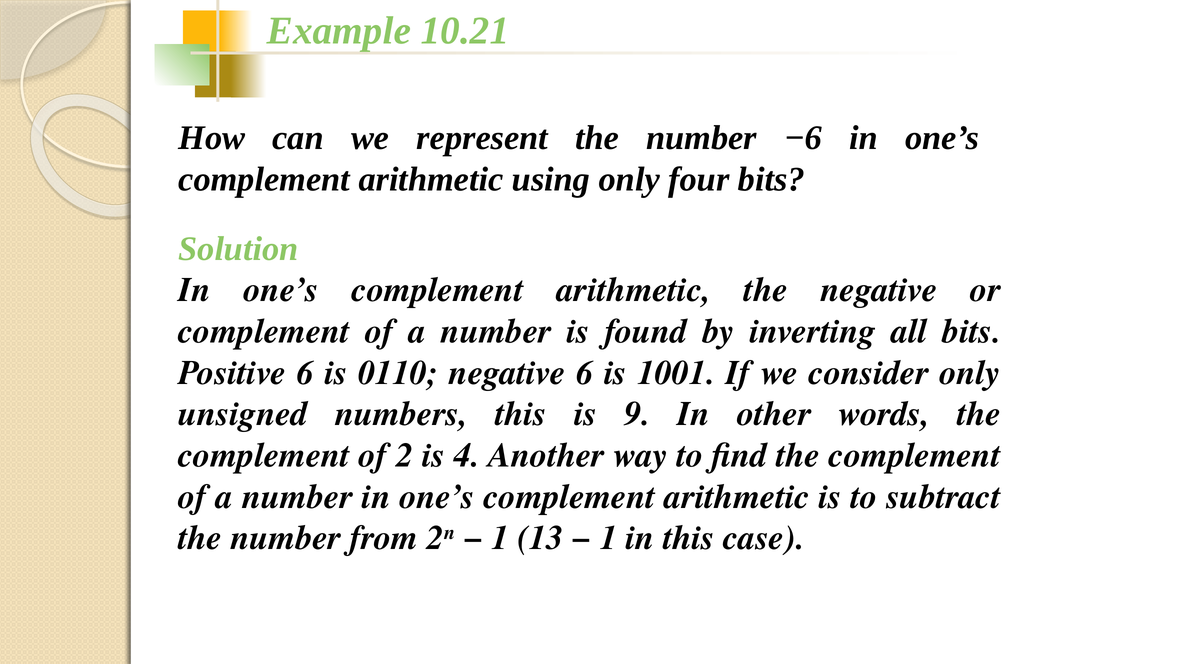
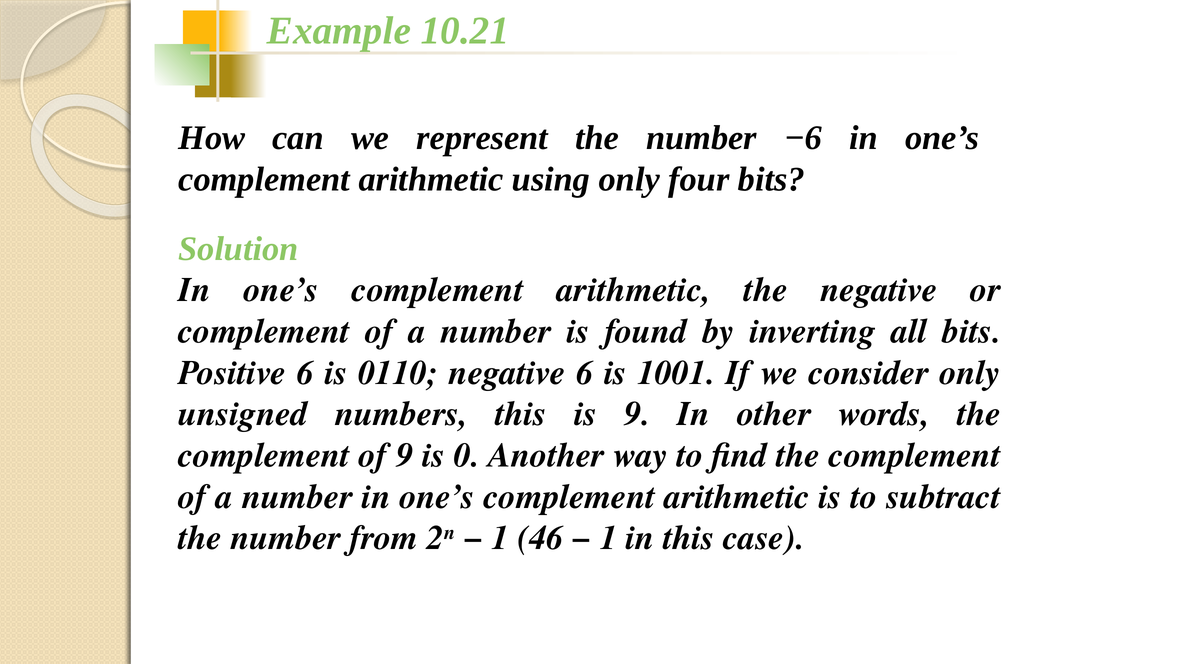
of 2: 2 -> 9 (405, 455)
4: 4 -> 0 (467, 455)
13: 13 -> 46 (541, 538)
